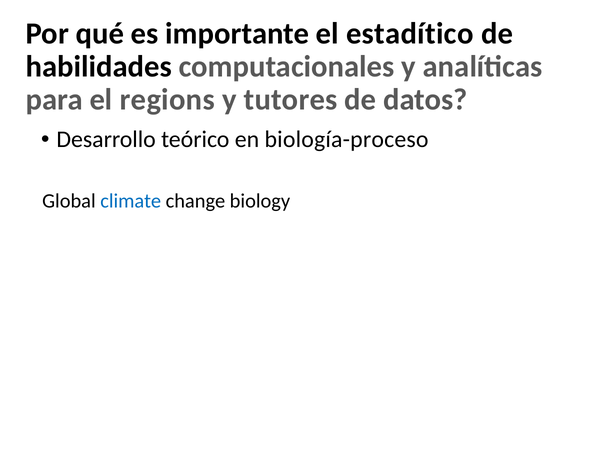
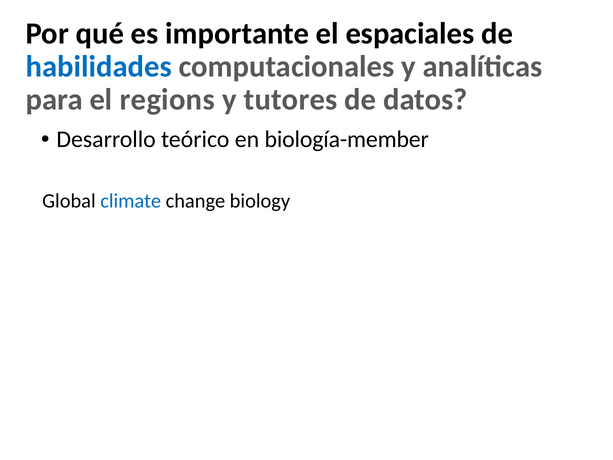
estadítico: estadítico -> espaciales (410, 33)
habilidades colour: black -> blue (99, 66)
biología-proceso: biología-proceso -> biología-member (347, 140)
